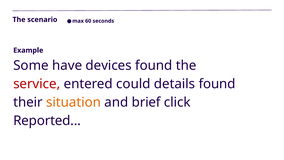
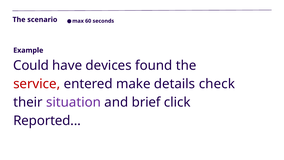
Some: Some -> Could (31, 65)
could: could -> make (133, 84)
details found: found -> check (217, 84)
situation colour: orange -> purple (74, 102)
